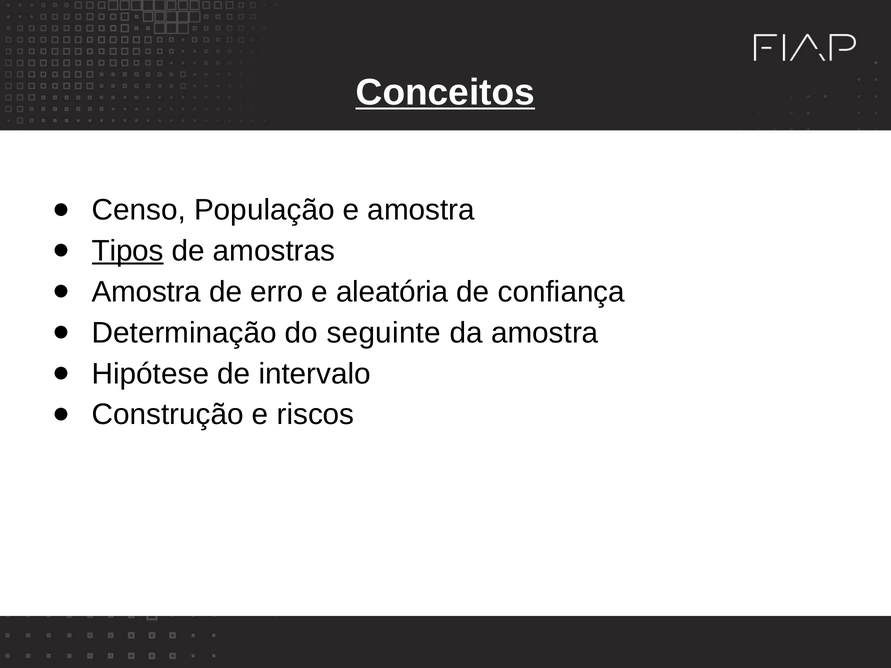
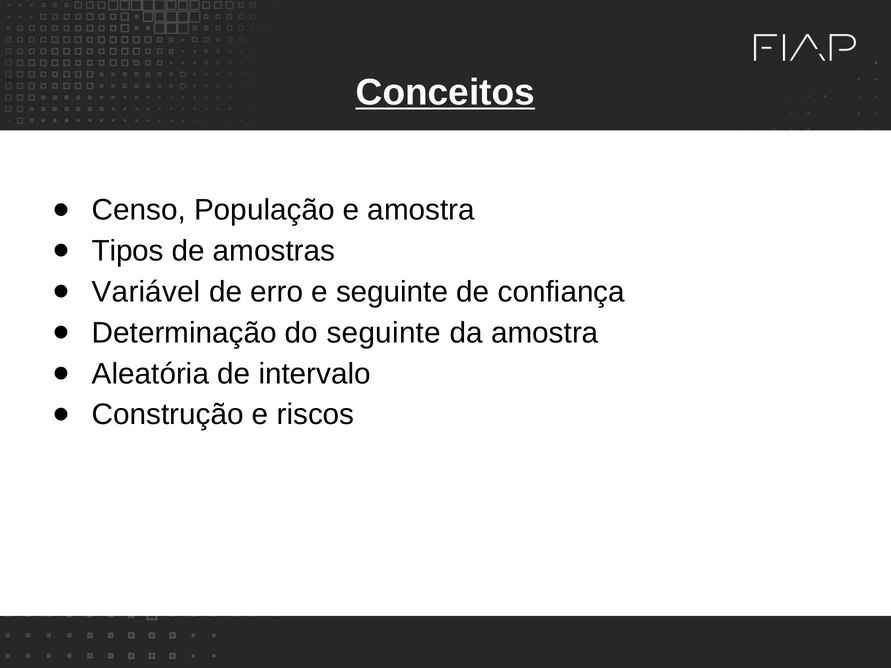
Tipos underline: present -> none (128, 251)
Amostra: Amostra -> Variável (146, 292)
e aleatória: aleatória -> seguinte (392, 292)
Hipótese: Hipótese -> Aleatória (151, 374)
